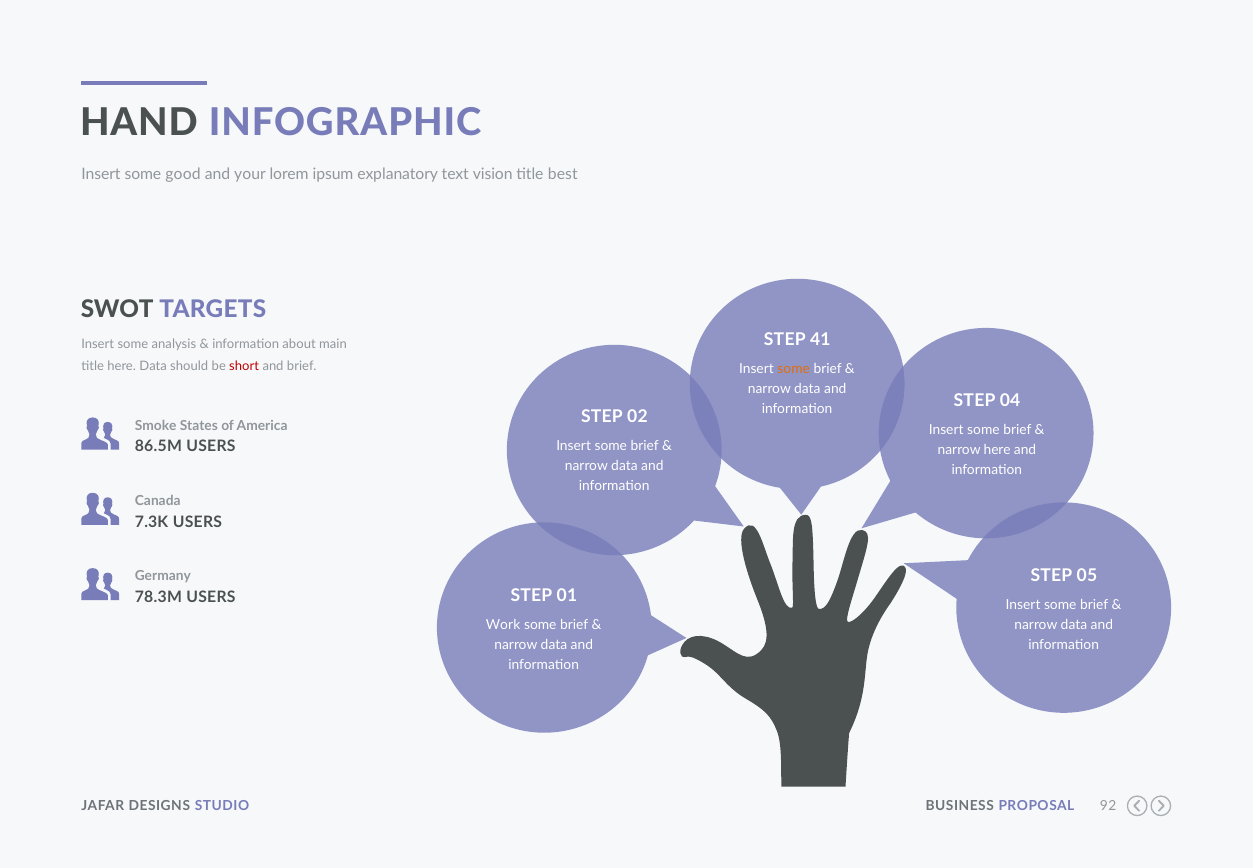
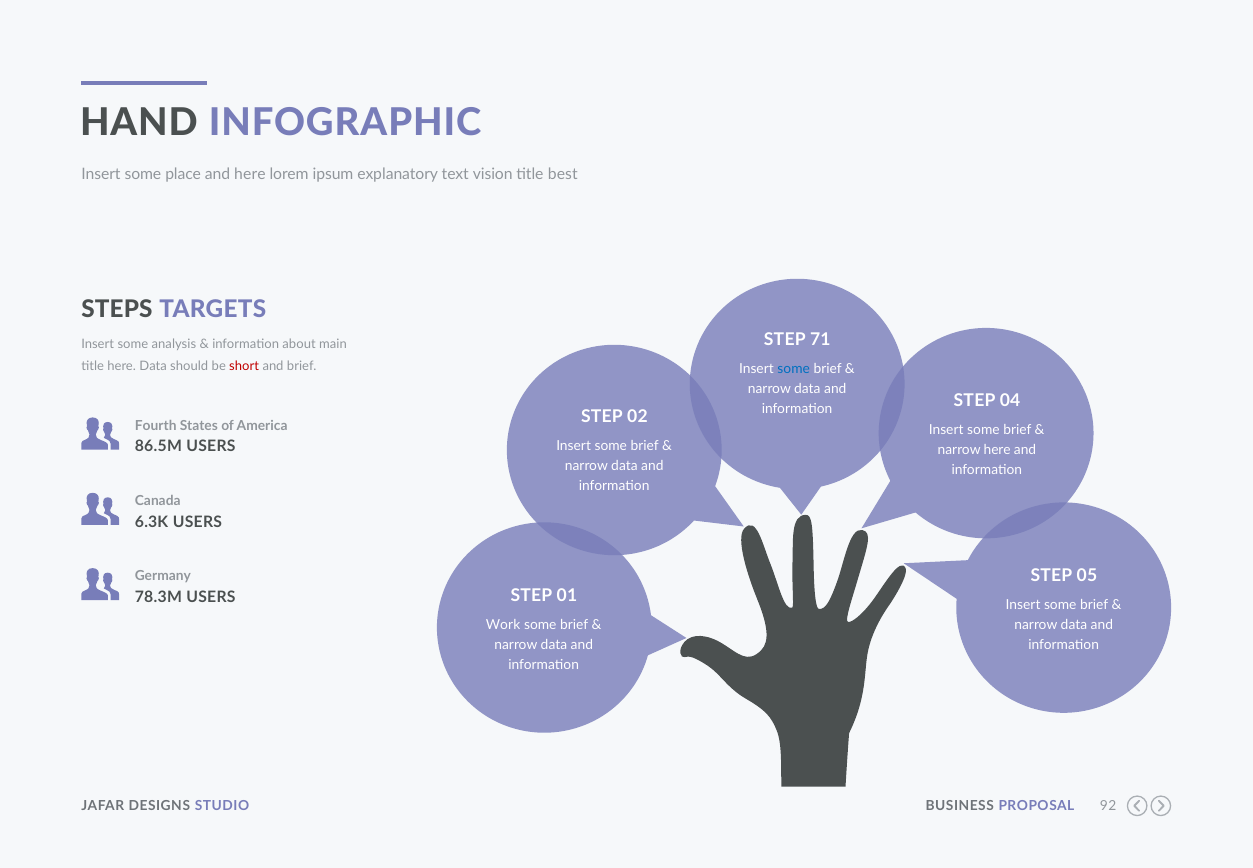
good: good -> place (183, 174)
and your: your -> here (250, 174)
SWOT: SWOT -> STEPS (117, 309)
41: 41 -> 71 (820, 339)
some colour: orange -> blue (794, 368)
Smoke: Smoke -> Fourth (156, 425)
7.3K: 7.3K -> 6.3K (152, 522)
